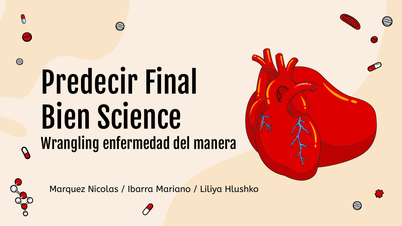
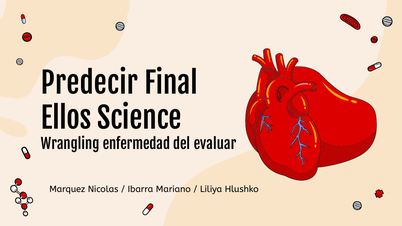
Bien: Bien -> Ellos (66, 119)
manera: manera -> evaluar (215, 144)
